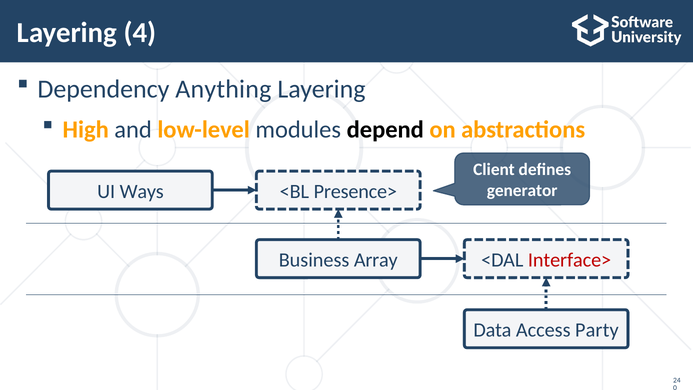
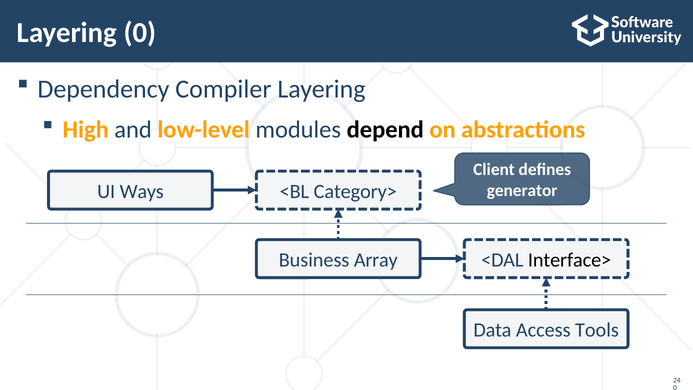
Layering 4: 4 -> 0 (140, 33)
Anything: Anything -> Compiler (223, 89)
Presence>: Presence> -> Category> (355, 191)
Interface> colour: red -> black (570, 260)
Party: Party -> Tools (597, 330)
